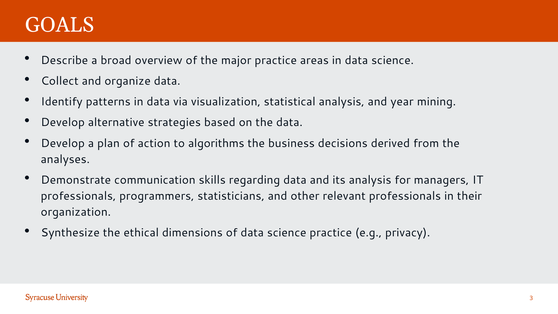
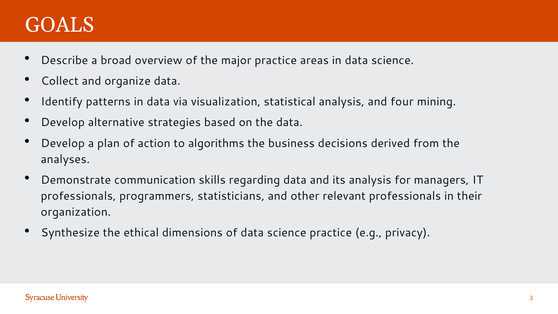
year: year -> four (402, 102)
